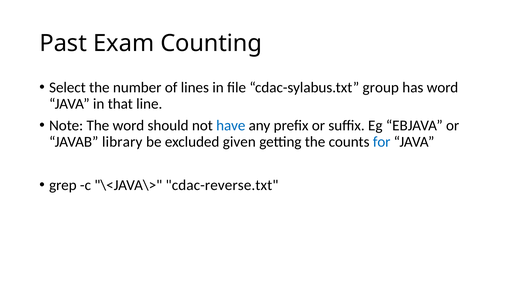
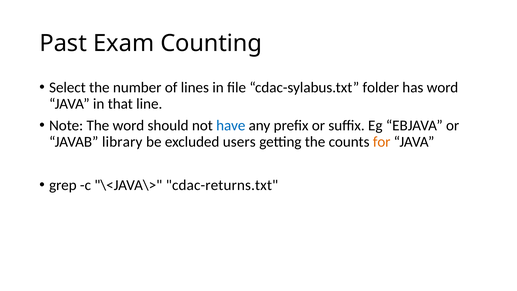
group: group -> folder (381, 87)
given: given -> users (239, 142)
for colour: blue -> orange (382, 142)
cdac-reverse.txt: cdac-reverse.txt -> cdac-returns.txt (222, 185)
